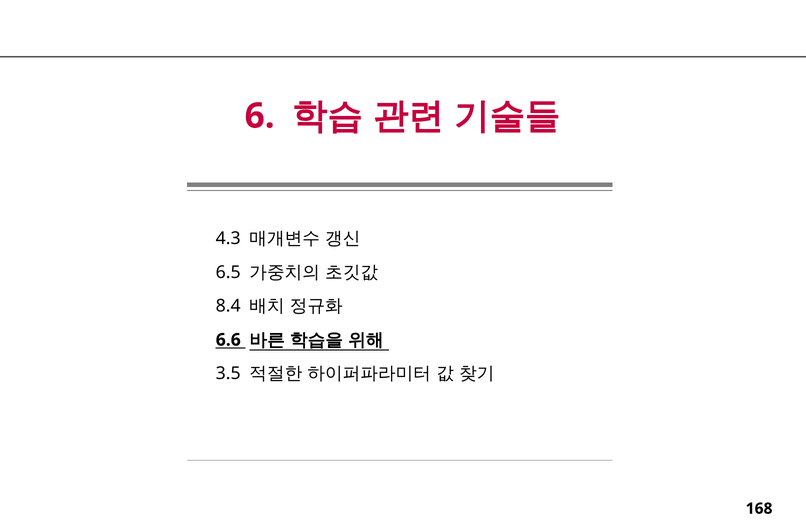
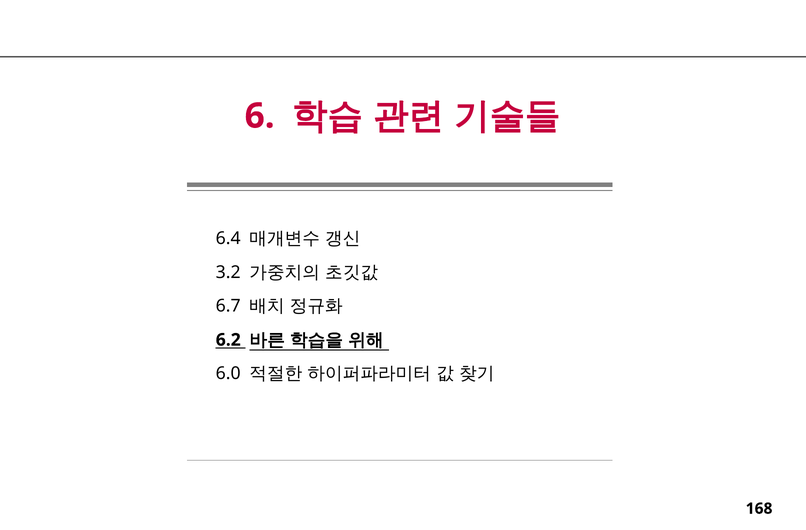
4.3: 4.3 -> 6.4 (228, 238)
6.5: 6.5 -> 3.2 (228, 272)
8.4: 8.4 -> 6.7 (228, 306)
6.6: 6.6 -> 6.2 (228, 339)
3.5: 3.5 -> 6.0 (228, 373)
